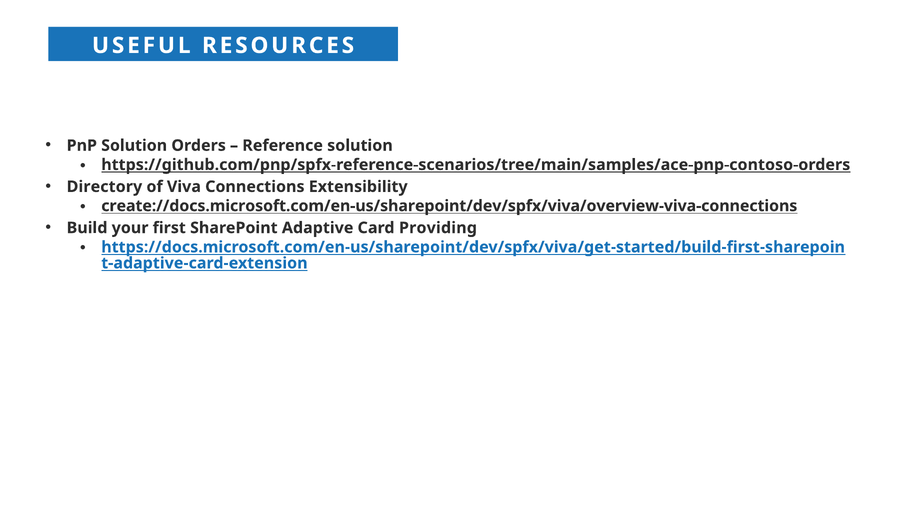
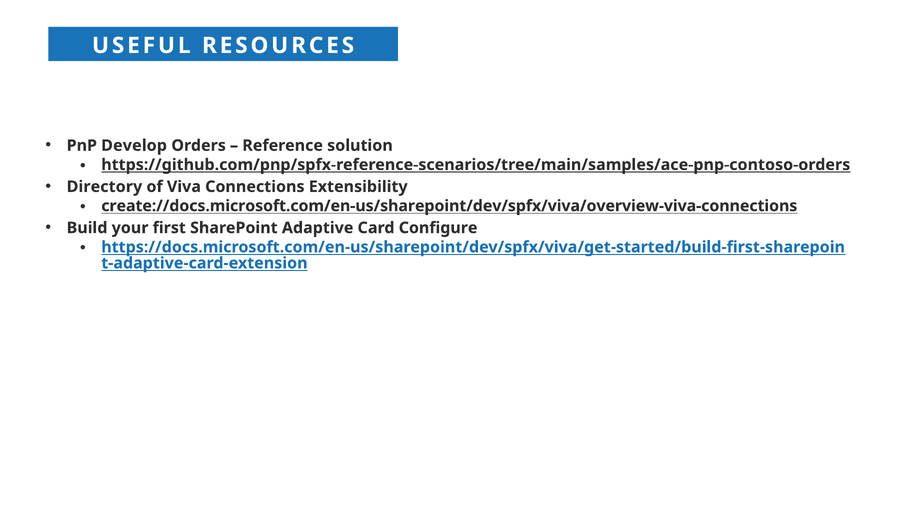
PnP Solution: Solution -> Develop (134, 146)
Providing: Providing -> Configure (438, 228)
